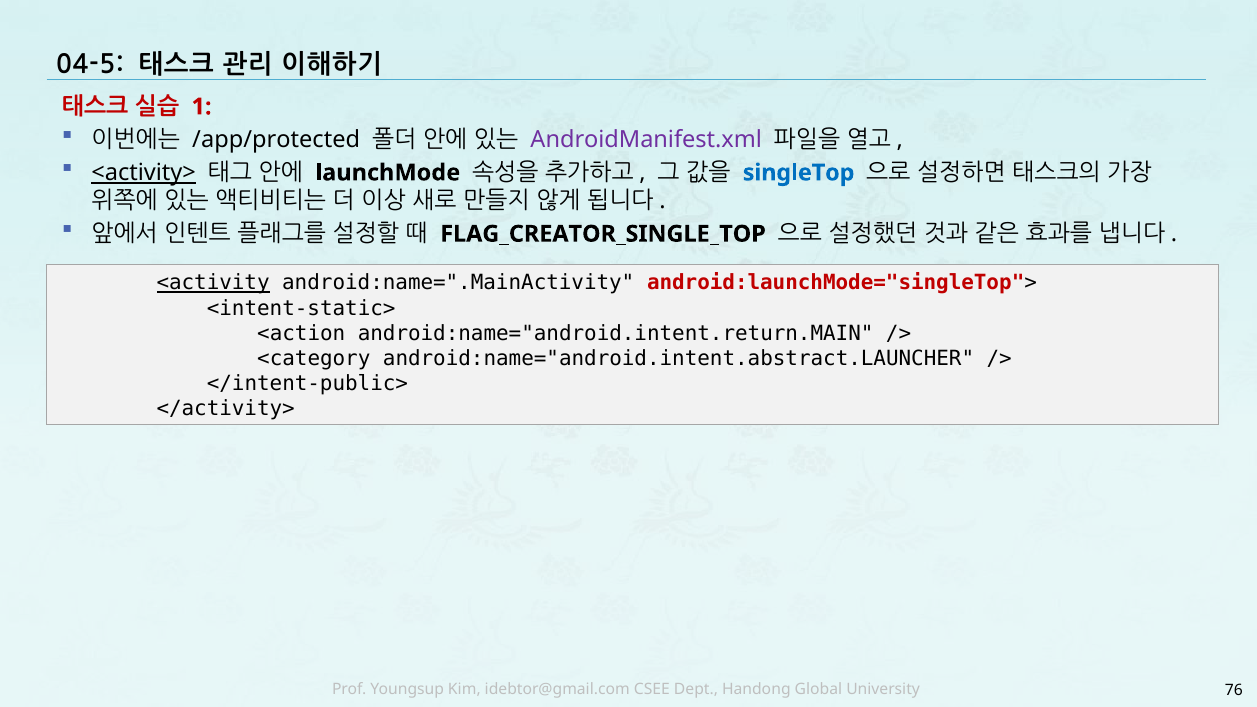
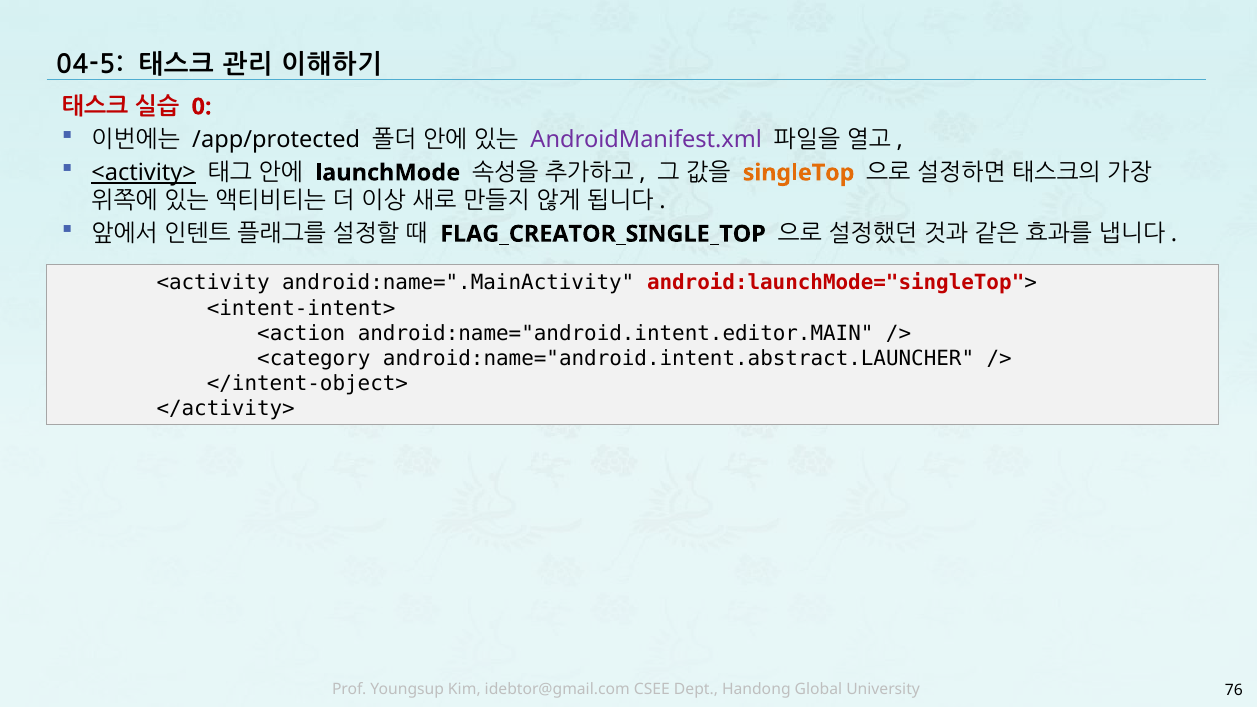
1: 1 -> 0 (202, 107)
singleTop colour: blue -> orange (799, 173)
<activity underline: present -> none (213, 283)
<intent-static>: <intent-static> -> <intent-intent> (301, 308)
android:name="android.intent.return.MAIN: android:name="android.intent.return.MAIN -> android:name="android.intent.editor.MAIN (616, 333)
</intent-public>: </intent-public> -> </intent-object> (307, 384)
